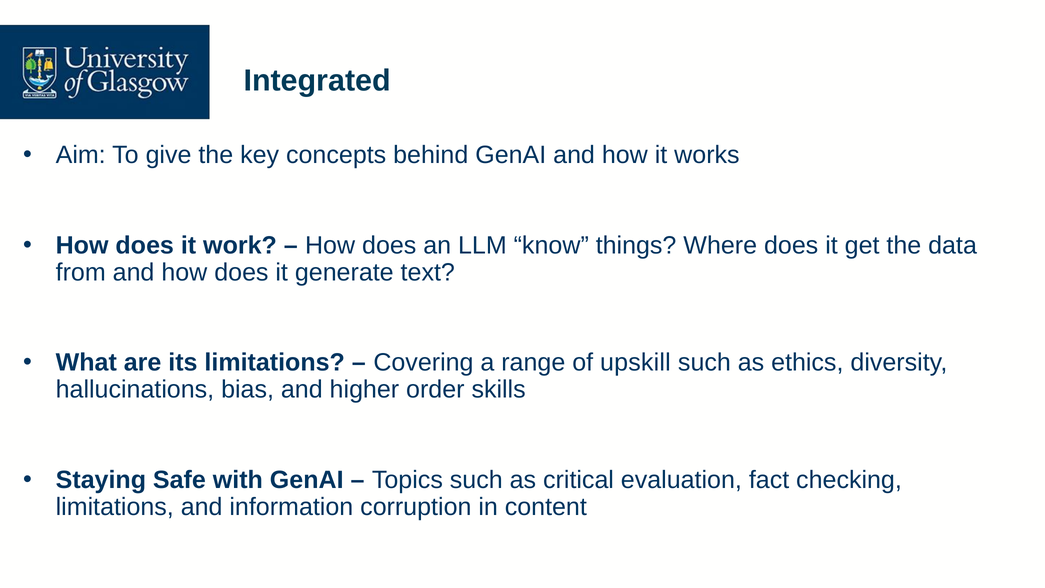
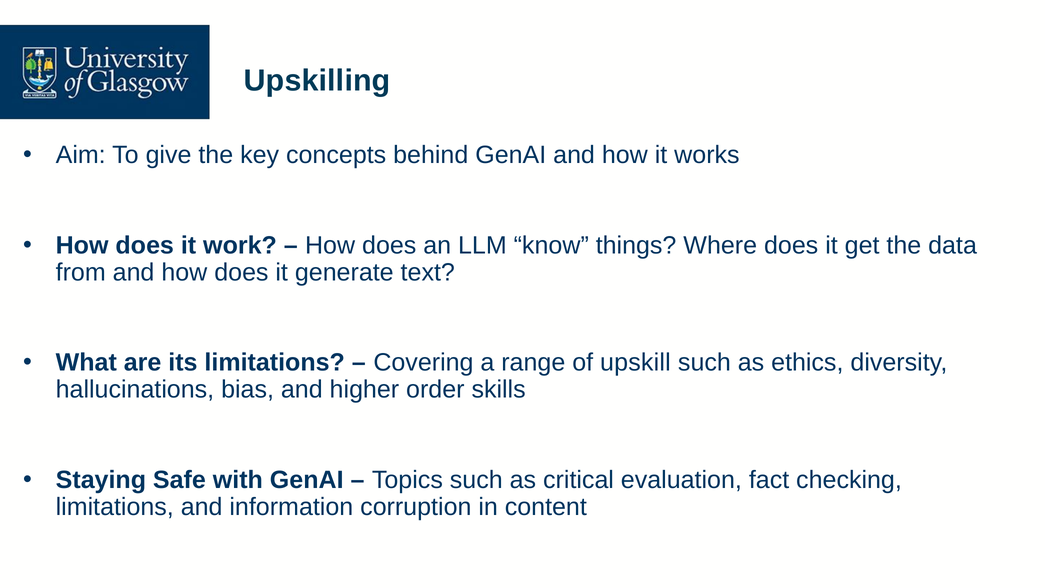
Integrated: Integrated -> Upskilling (317, 81)
